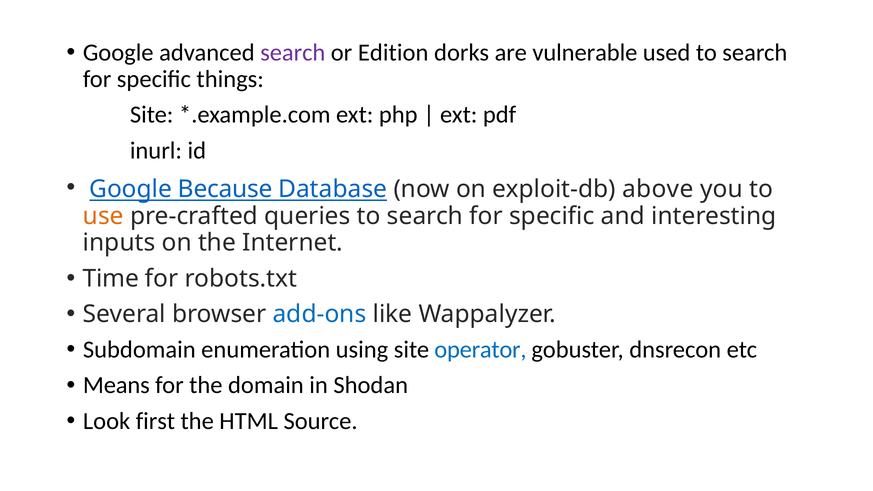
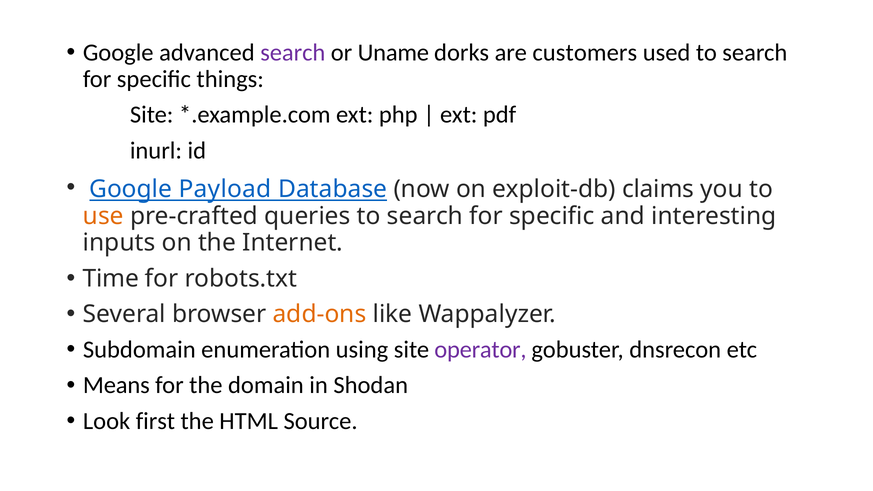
Edition: Edition -> Uname (393, 53)
vulnerable: vulnerable -> customers (585, 53)
Because: Because -> Payload (225, 189)
above: above -> claims (658, 189)
add-ons colour: blue -> orange (320, 314)
operator colour: blue -> purple (480, 350)
